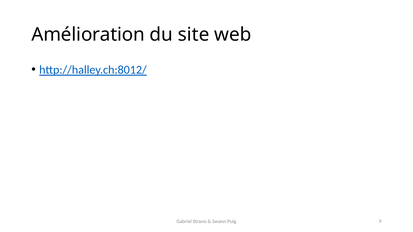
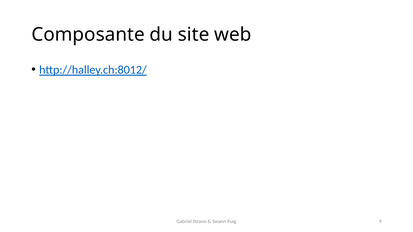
Amélioration: Amélioration -> Composante (88, 35)
